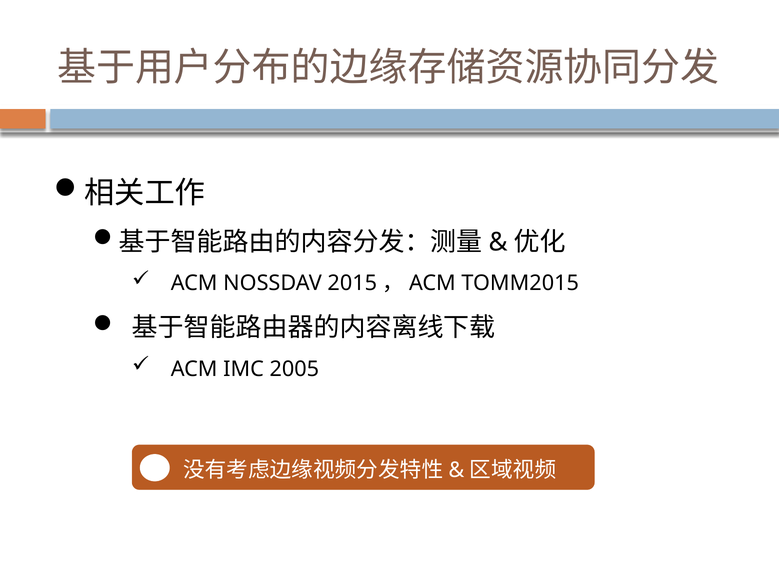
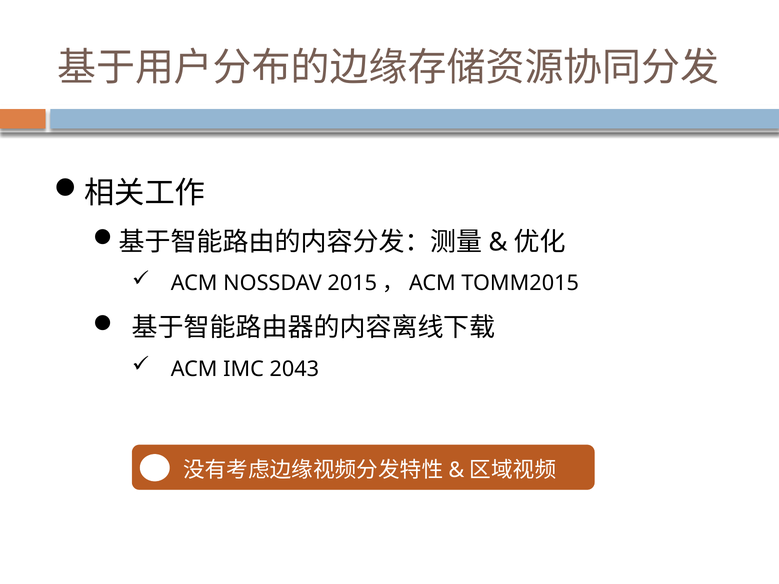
2005: 2005 -> 2043 (294, 369)
